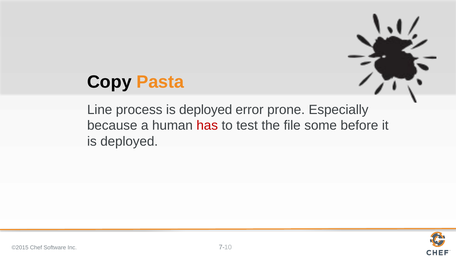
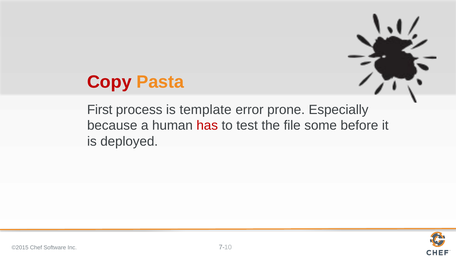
Copy colour: black -> red (109, 82)
Line: Line -> First (100, 110)
process is deployed: deployed -> template (206, 110)
